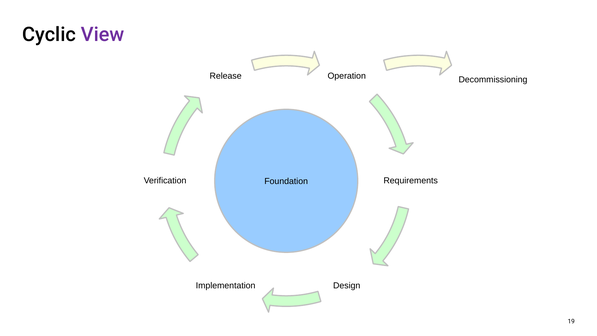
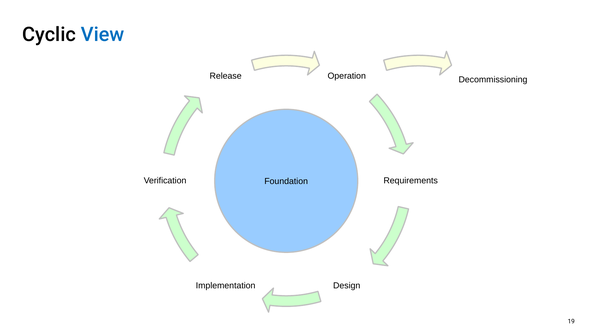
View colour: purple -> blue (103, 35)
